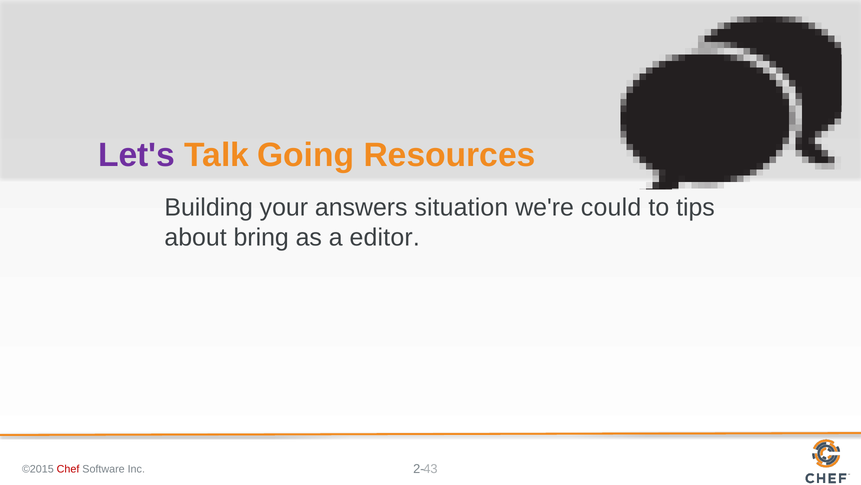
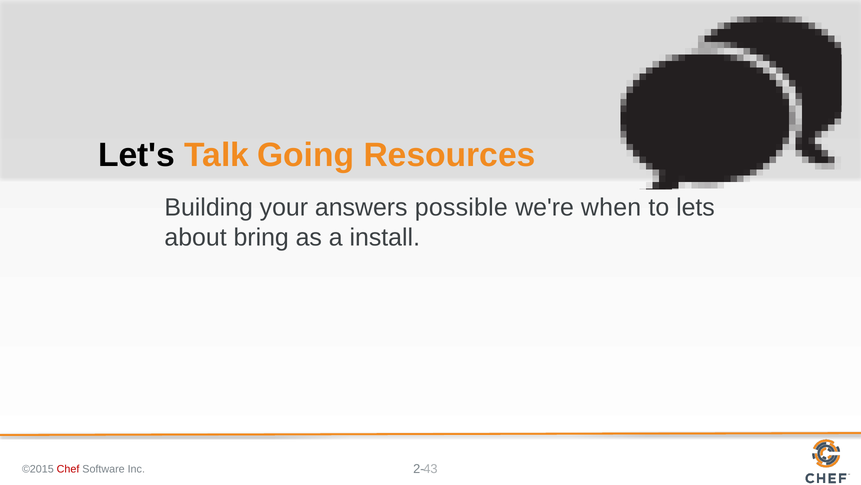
Let's colour: purple -> black (137, 155)
situation: situation -> possible (461, 207)
could: could -> when (611, 207)
tips: tips -> lets (695, 207)
editor: editor -> install (385, 237)
